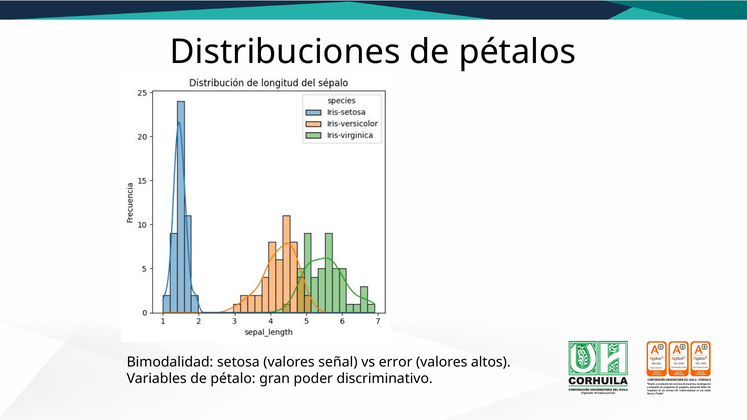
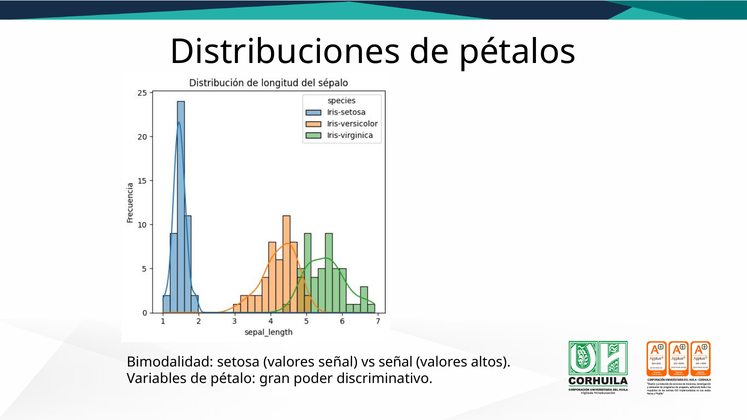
vs error: error -> señal (396, 362)
